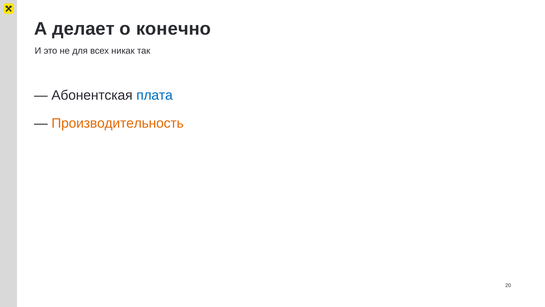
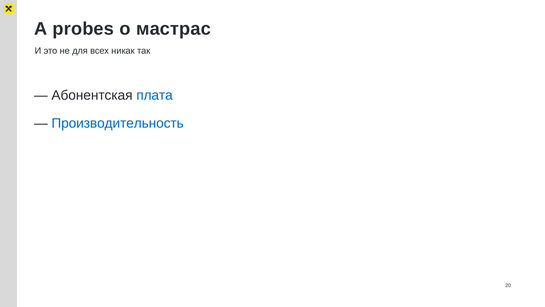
делает: делает -> probes (83, 29)
конечно: конечно -> мастрас (174, 29)
Производительность colour: orange -> blue (118, 123)
